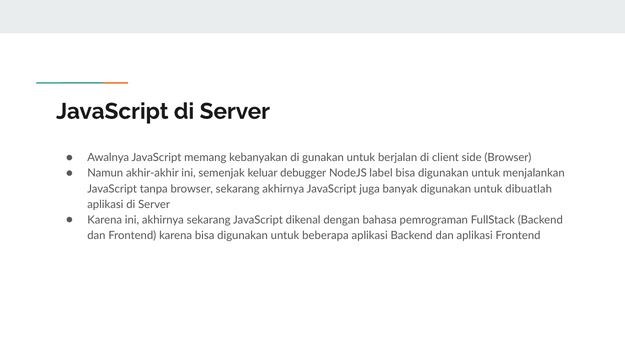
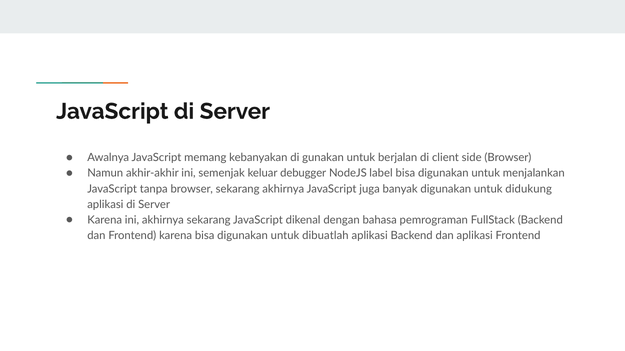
dibuatlah: dibuatlah -> didukung (529, 189)
beberapa: beberapa -> dibuatlah (325, 236)
